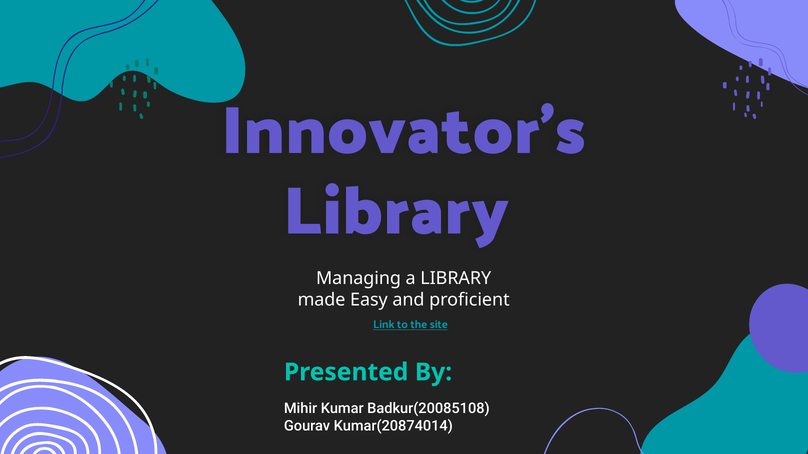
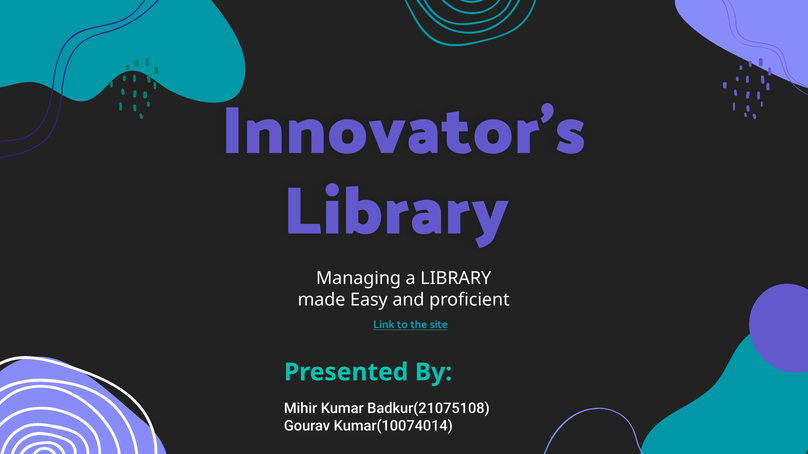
Badkur(20085108: Badkur(20085108 -> Badkur(21075108 (428, 409)
Kumar(20874014: Kumar(20874014 -> Kumar(10074014 (393, 426)
